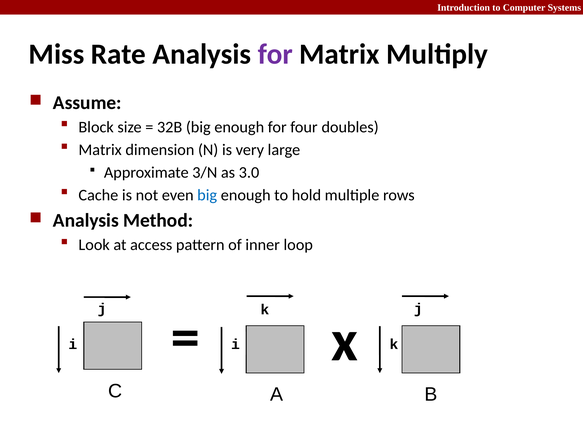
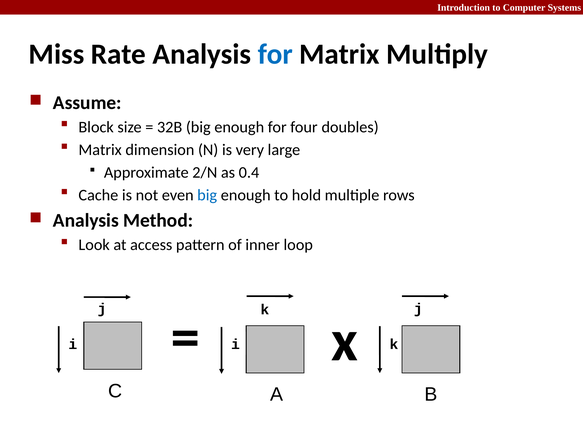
for colour: purple -> blue (275, 54)
3/N: 3/N -> 2/N (205, 173)
3.0: 3.0 -> 0.4 (249, 173)
